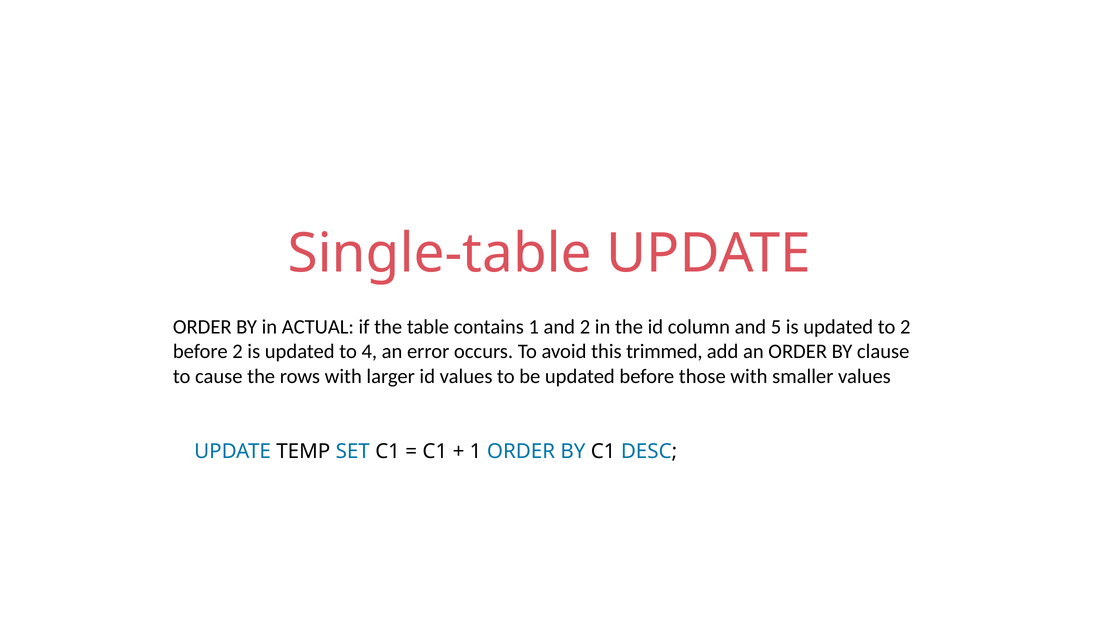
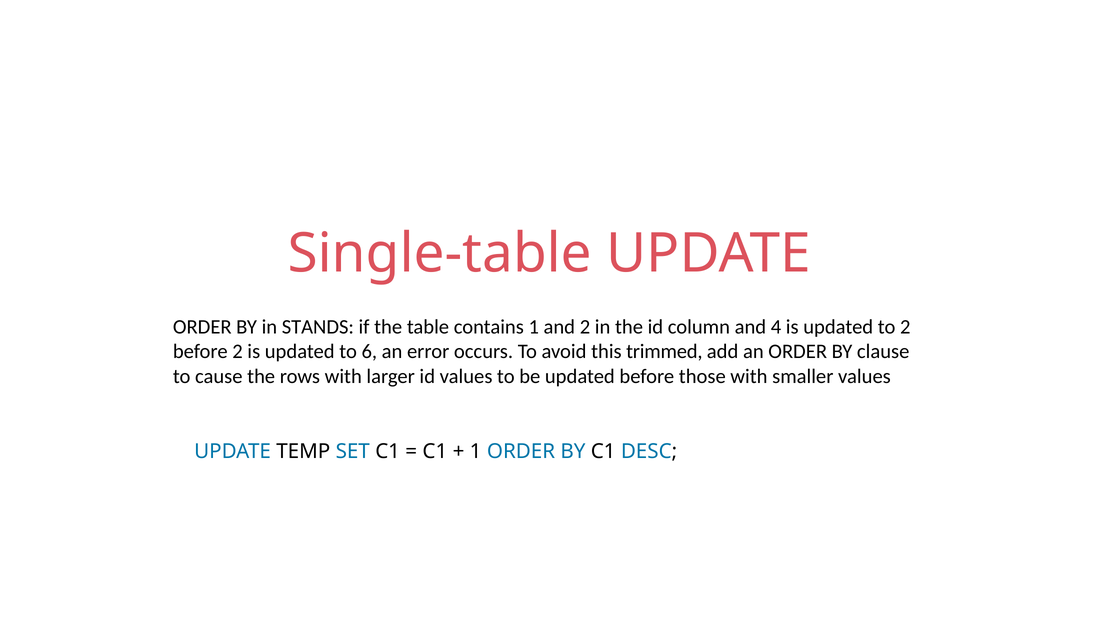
ACTUAL: ACTUAL -> STANDS (318, 327)
5: 5 -> 4 (776, 327)
4: 4 -> 6 (369, 352)
